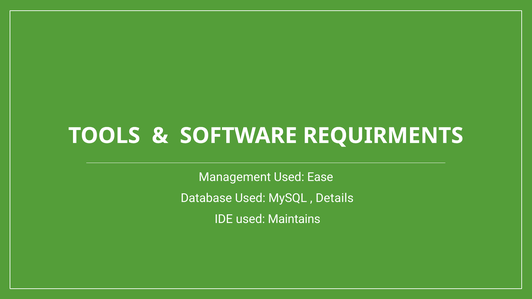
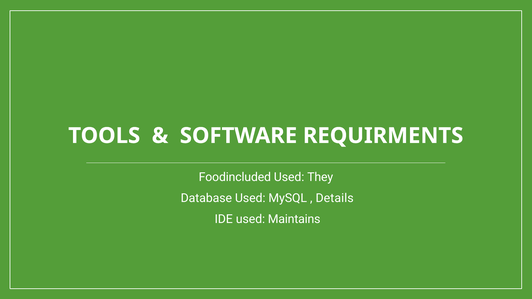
Management: Management -> Foodincluded (235, 177)
Ease: Ease -> They (320, 177)
